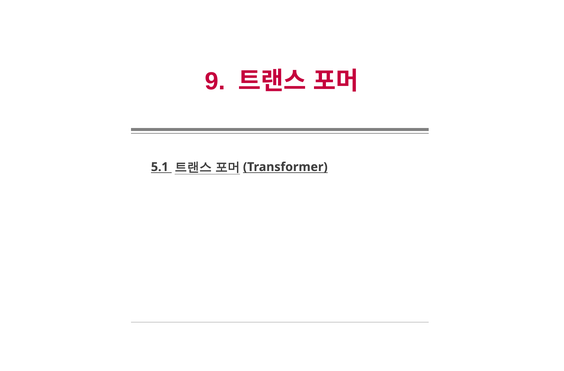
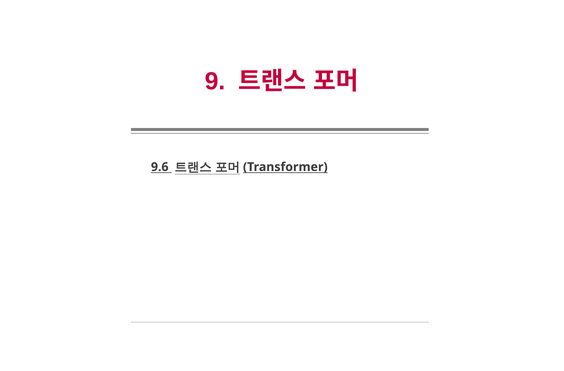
5.1: 5.1 -> 9.6 (160, 167)
